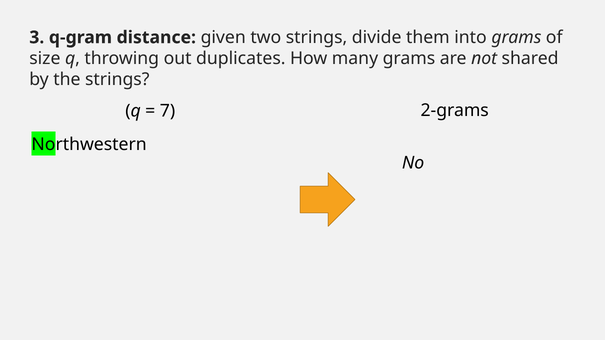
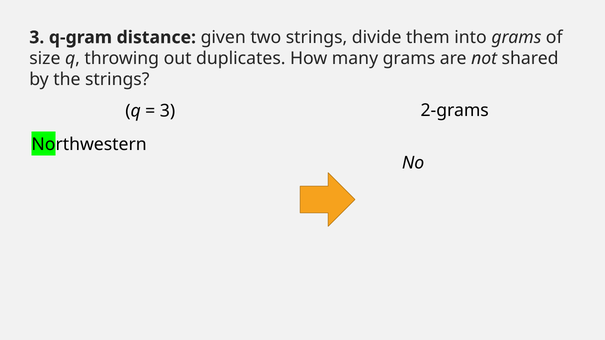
7: 7 -> 3 (168, 111)
